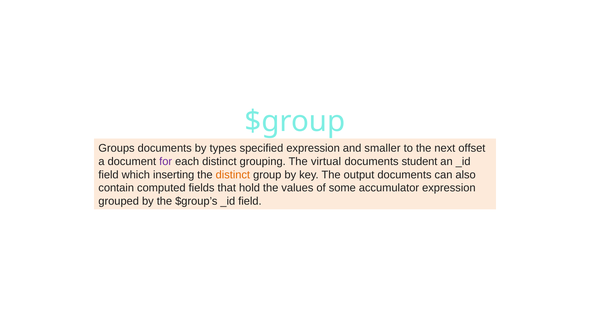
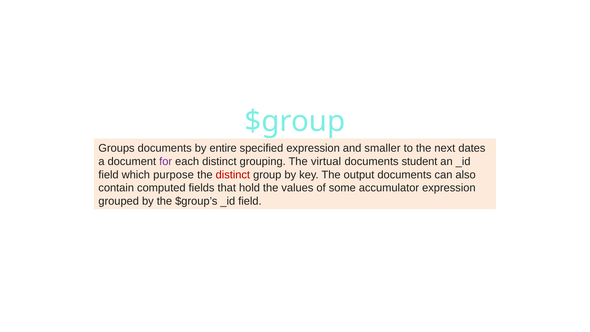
types: types -> entire (223, 148)
offset: offset -> dates (472, 148)
inserting: inserting -> purpose (174, 175)
distinct colour: orange -> red (233, 175)
